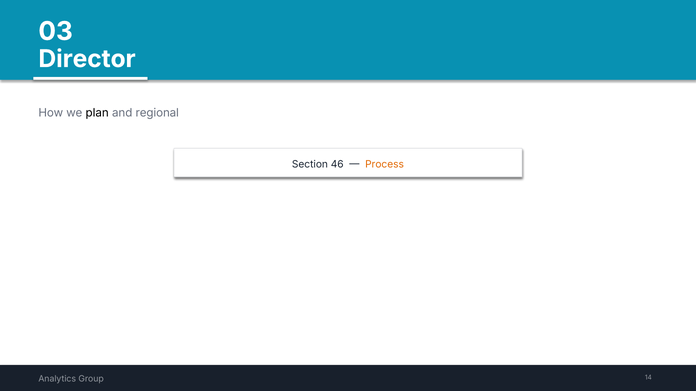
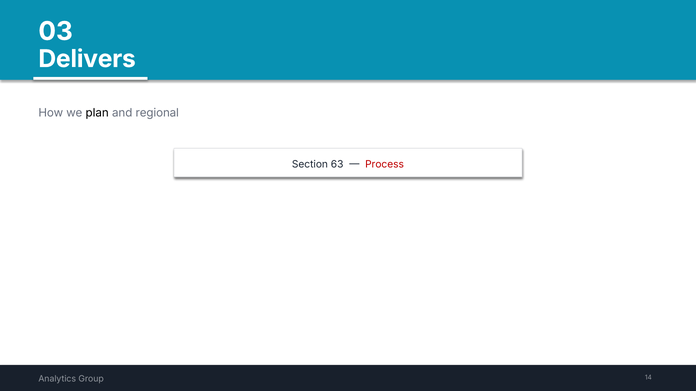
Director: Director -> Delivers (87, 59)
46: 46 -> 63 (337, 165)
Process colour: orange -> red (385, 165)
